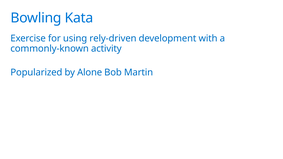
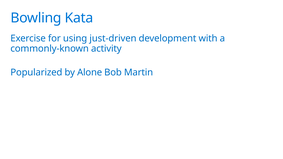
rely-driven: rely-driven -> just-driven (113, 38)
